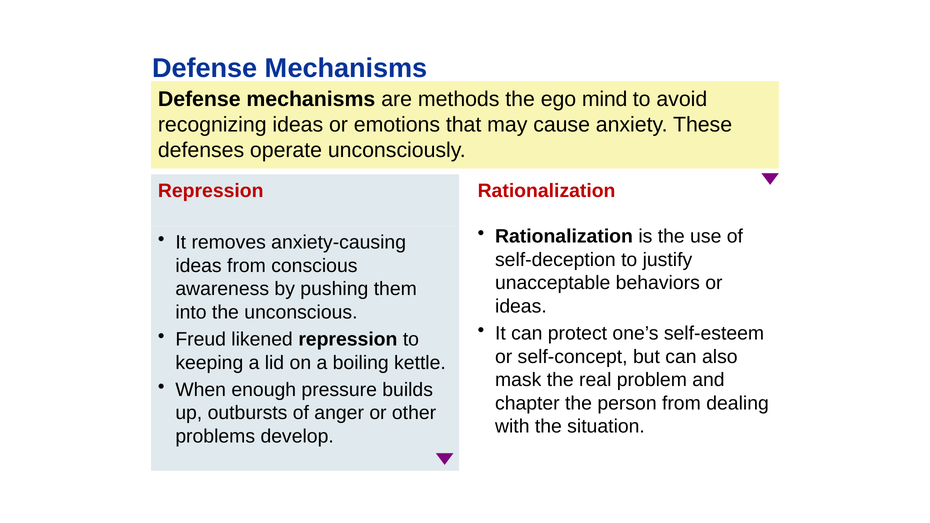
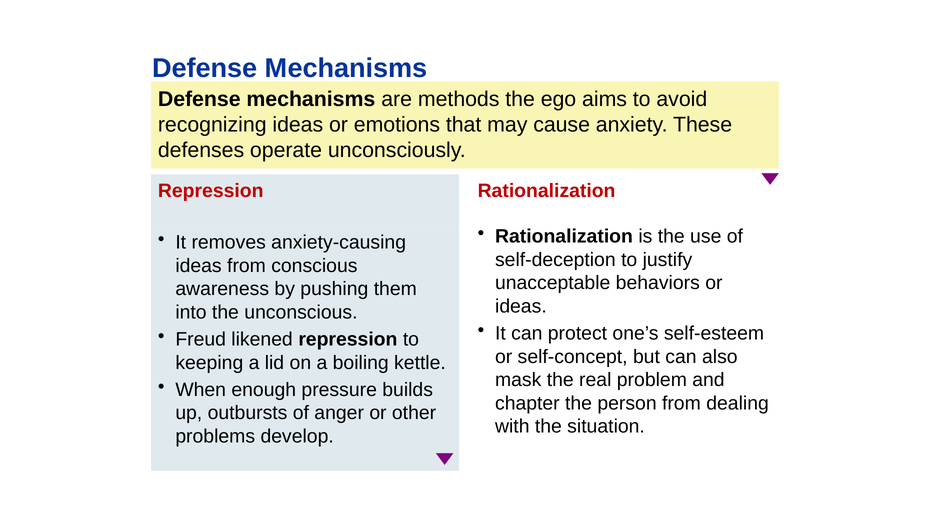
mind: mind -> aims (605, 99)
